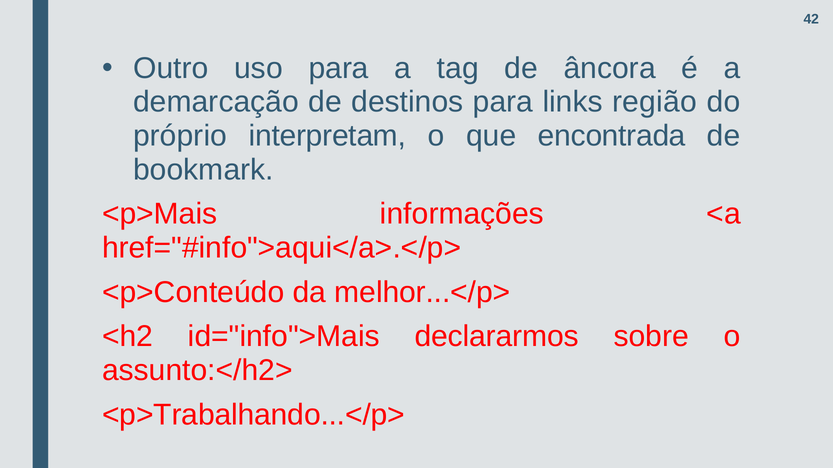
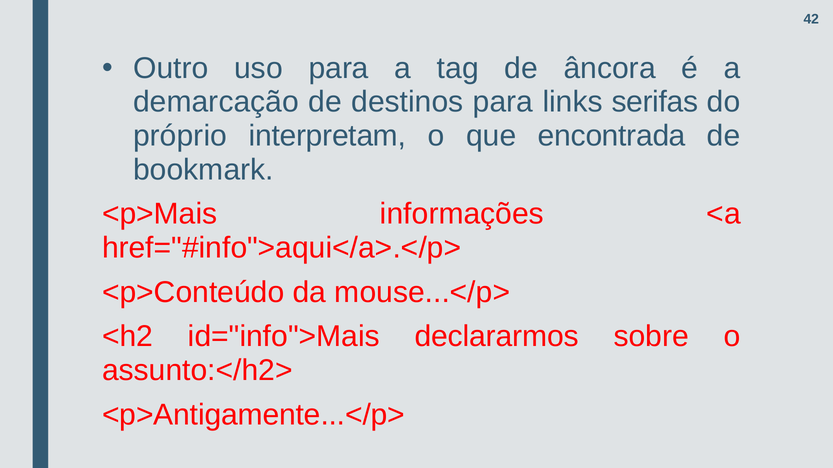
região: região -> serifas (655, 102)
melhor...</p>: melhor...</p> -> mouse...</p> (422, 293)
<p>Trabalhando...</p>: <p>Trabalhando...</p> -> <p>Antigamente...</p> (253, 415)
